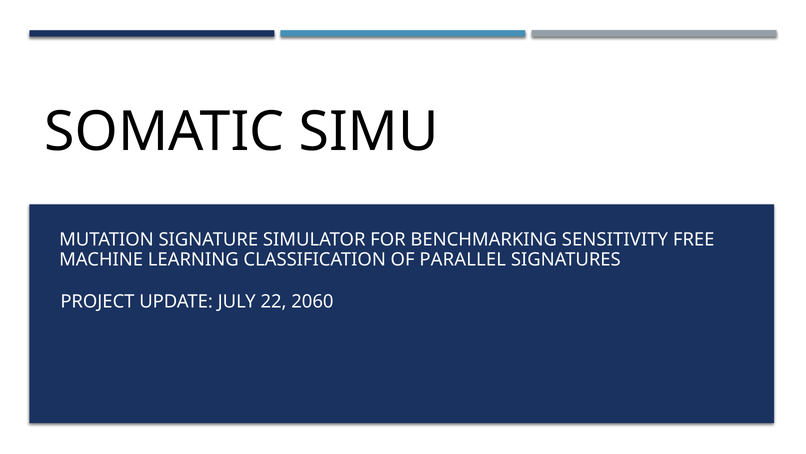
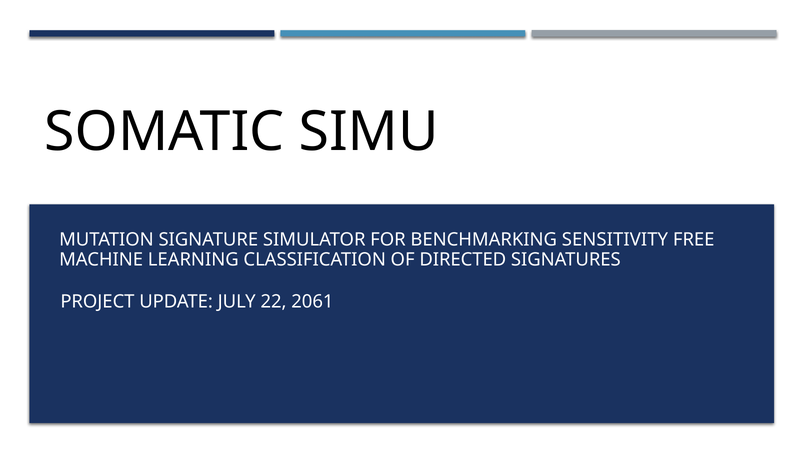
PARALLEL: PARALLEL -> DIRECTED (463, 259)
2060: 2060 -> 2061 (312, 301)
